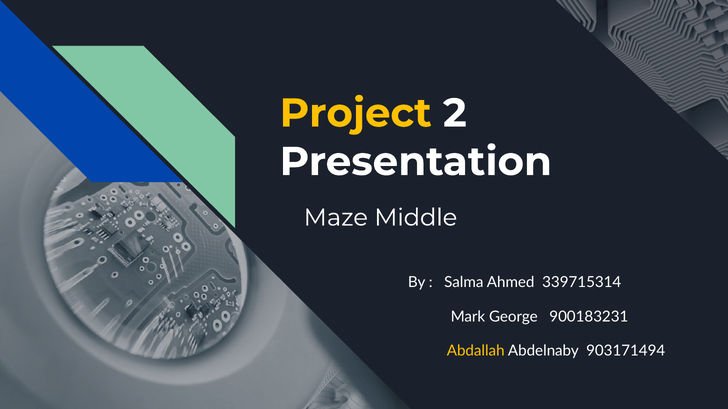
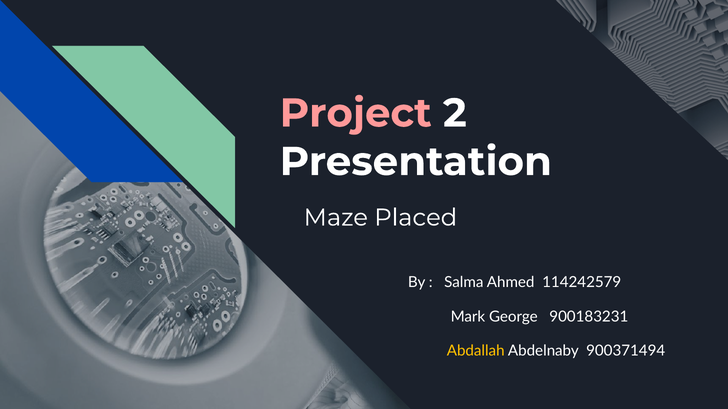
Project colour: yellow -> pink (356, 113)
Middle: Middle -> Placed (416, 218)
339715314: 339715314 -> 114242579 (582, 283)
903171494: 903171494 -> 900371494 (626, 351)
